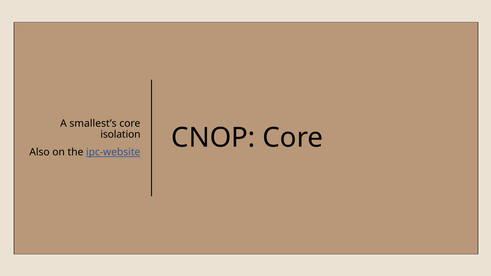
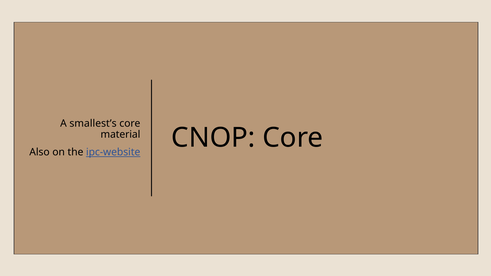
isolation: isolation -> material (120, 135)
